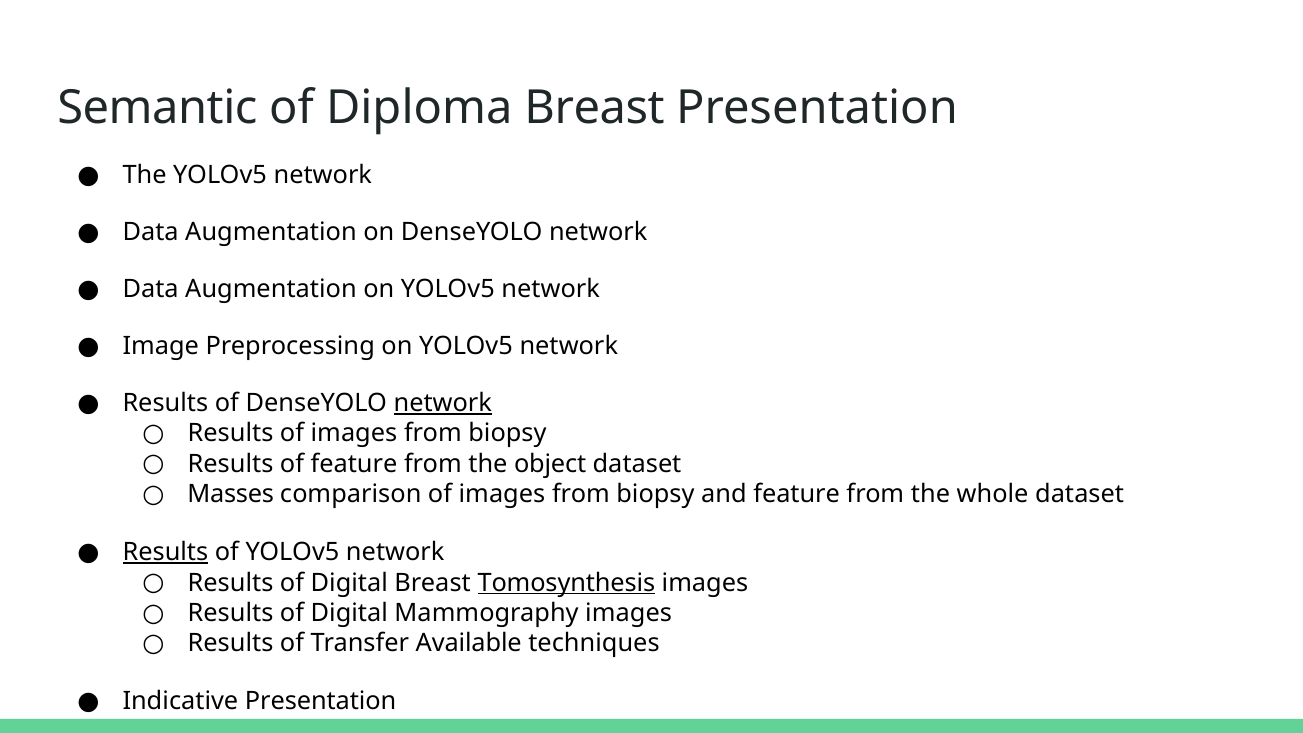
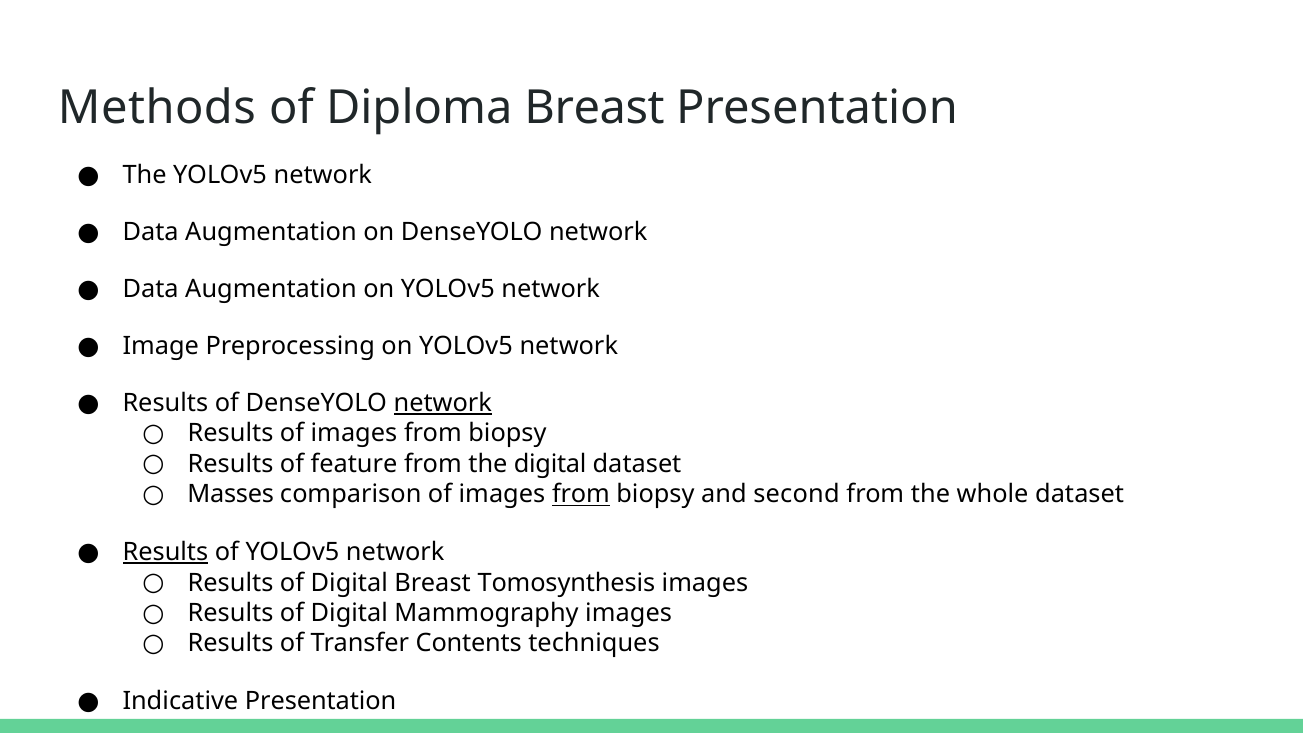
Semantic: Semantic -> Methods (157, 108)
the object: object -> digital (550, 464)
from underline: none -> present (581, 494)
and feature: feature -> second (796, 494)
Tomosynthesis underline: present -> none (566, 583)
Available: Available -> Contents (469, 643)
